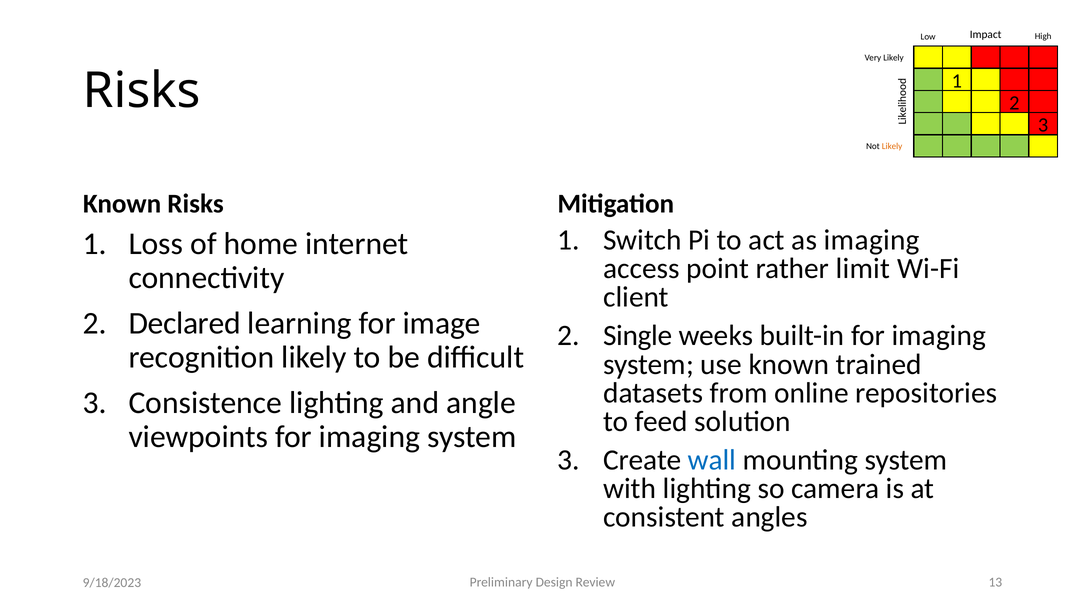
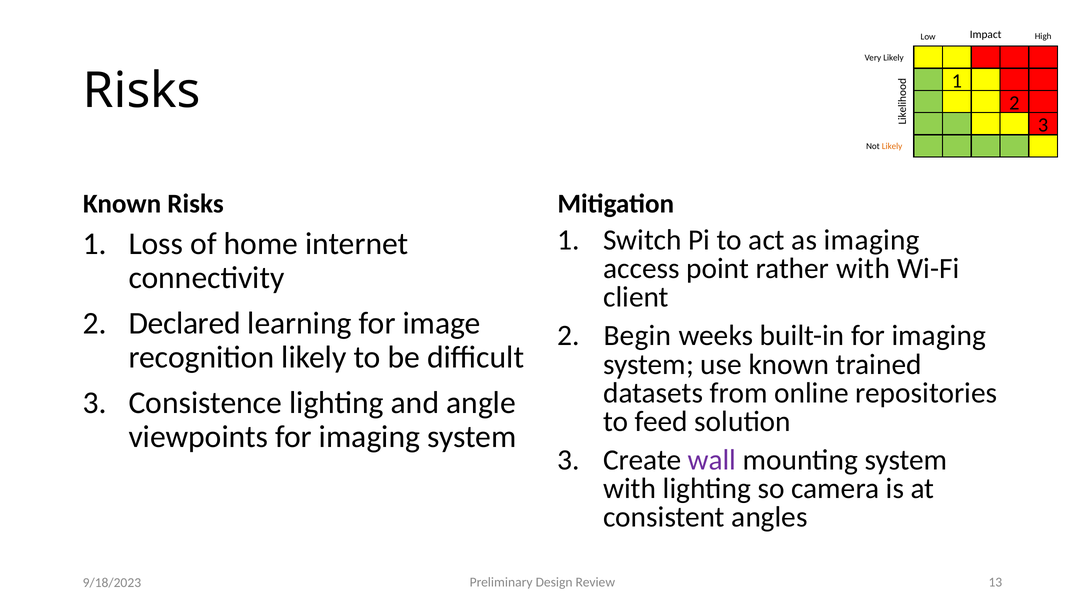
rather limit: limit -> with (863, 269)
Single: Single -> Begin (637, 336)
wall colour: blue -> purple (712, 460)
